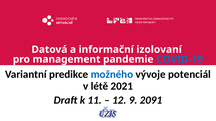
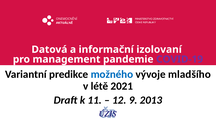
COVID-19 colour: blue -> purple (180, 60)
potenciál: potenciál -> mladšího (189, 75)
2091: 2091 -> 2013 (151, 101)
